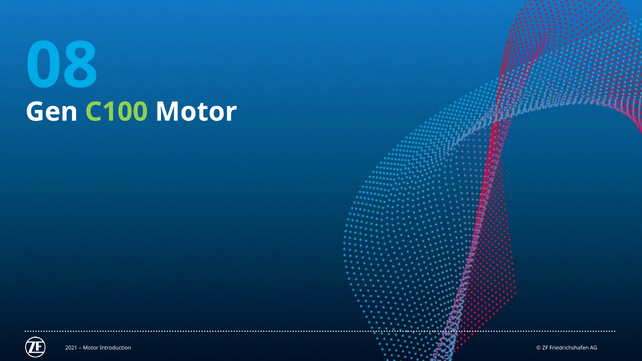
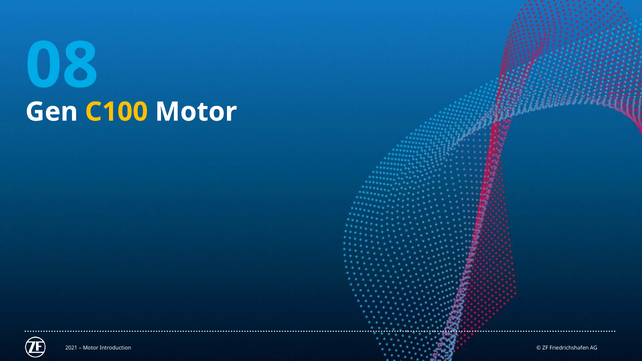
C100 colour: light green -> yellow (116, 112)
